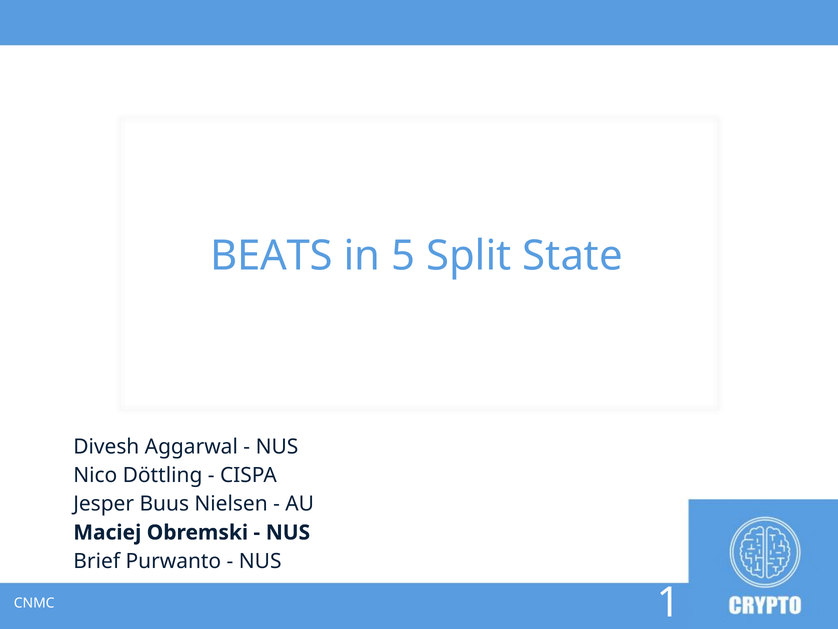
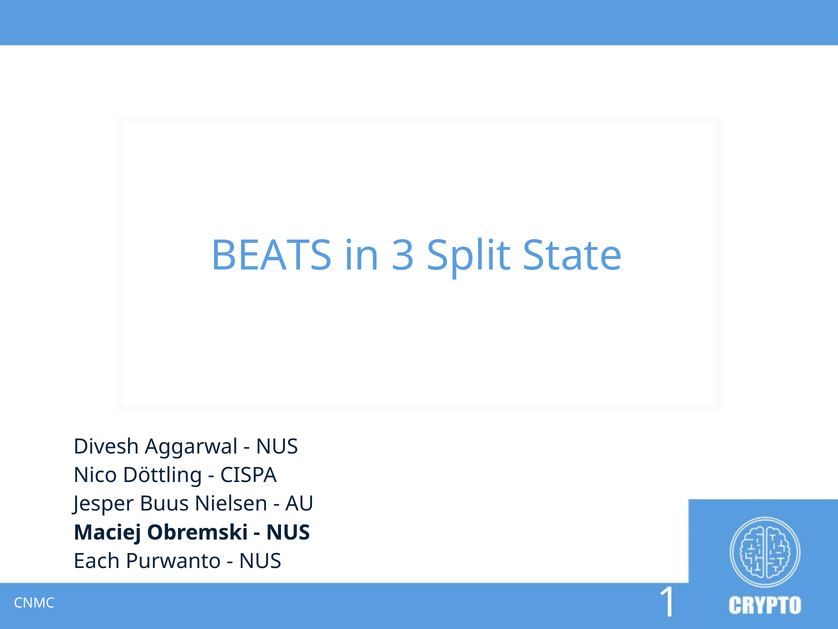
5: 5 -> 3 (403, 256)
Brief: Brief -> Each (97, 561)
